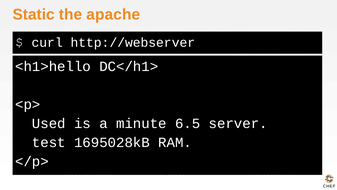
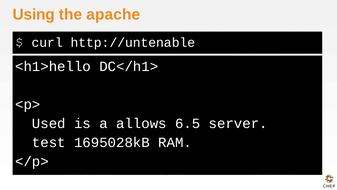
Static: Static -> Using (34, 15)
http://webserver: http://webserver -> http://untenable (133, 43)
minute: minute -> allows (141, 123)
